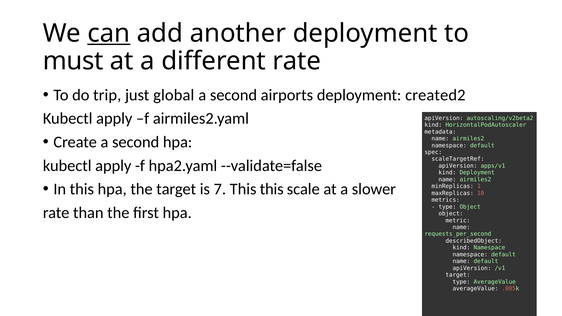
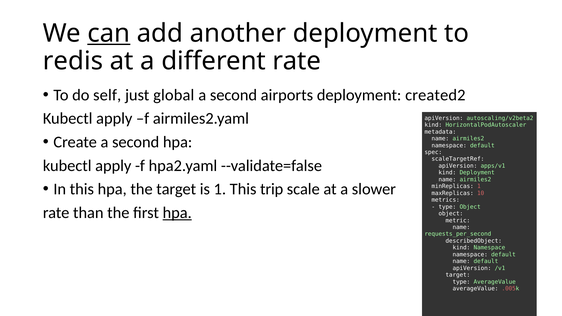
must: must -> redis (73, 61)
trip: trip -> self (107, 95)
is 7: 7 -> 1 (220, 189)
This this: this -> trip (272, 189)
hpa underline: none -> present (177, 213)
